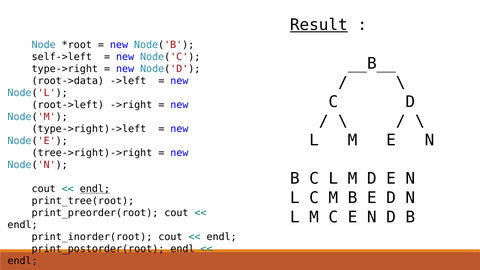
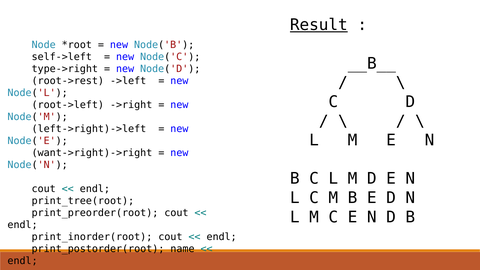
root->data: root->data -> root->rest (68, 81)
type->right)->left: type->right)->left -> left->right)->left (89, 129)
tree->right)->right: tree->right)->right -> want->right)->right (92, 153)
endl underline: present -> none (95, 189)
print_postorder(root endl: endl -> name (182, 249)
